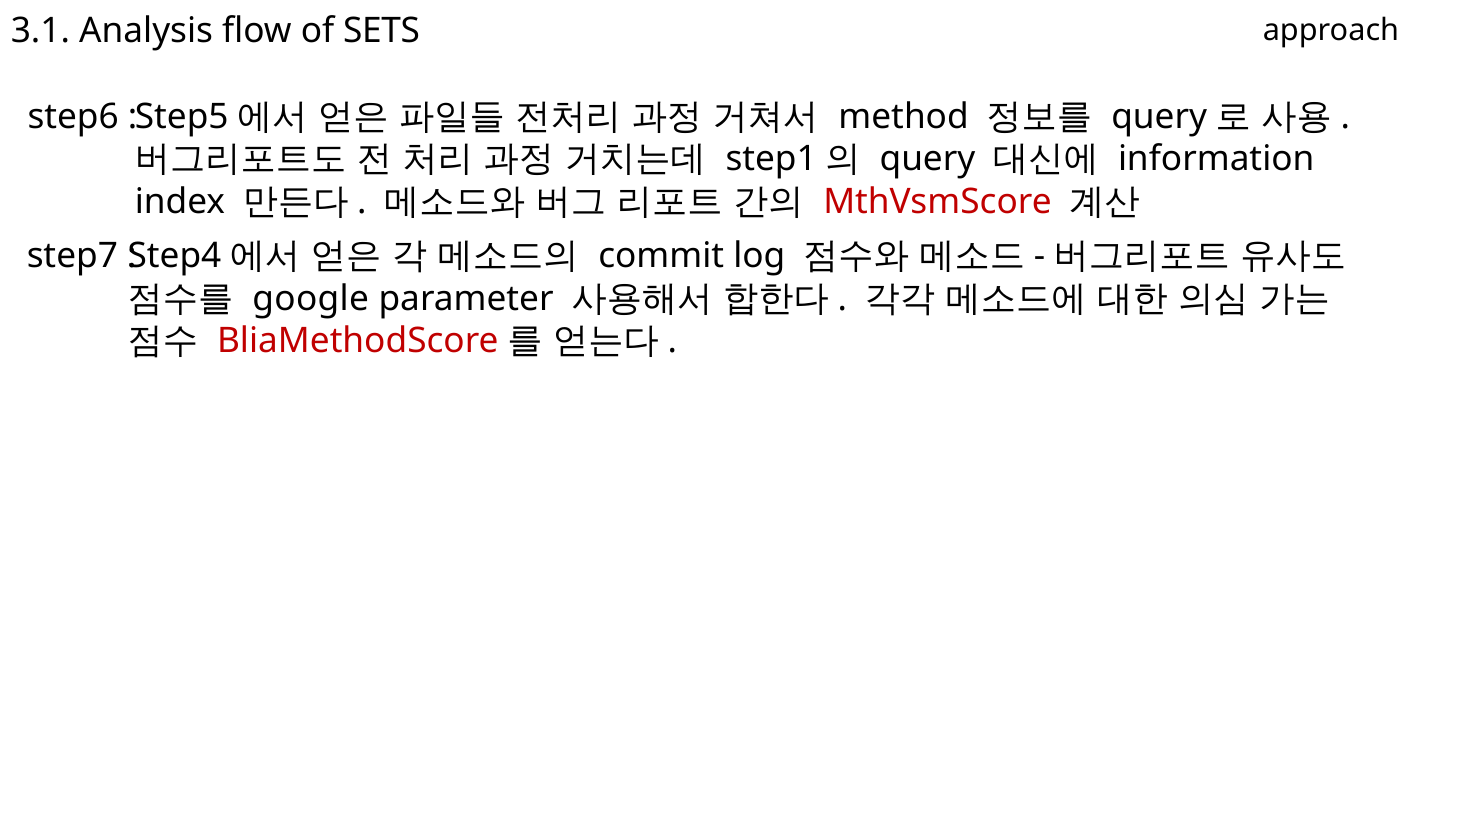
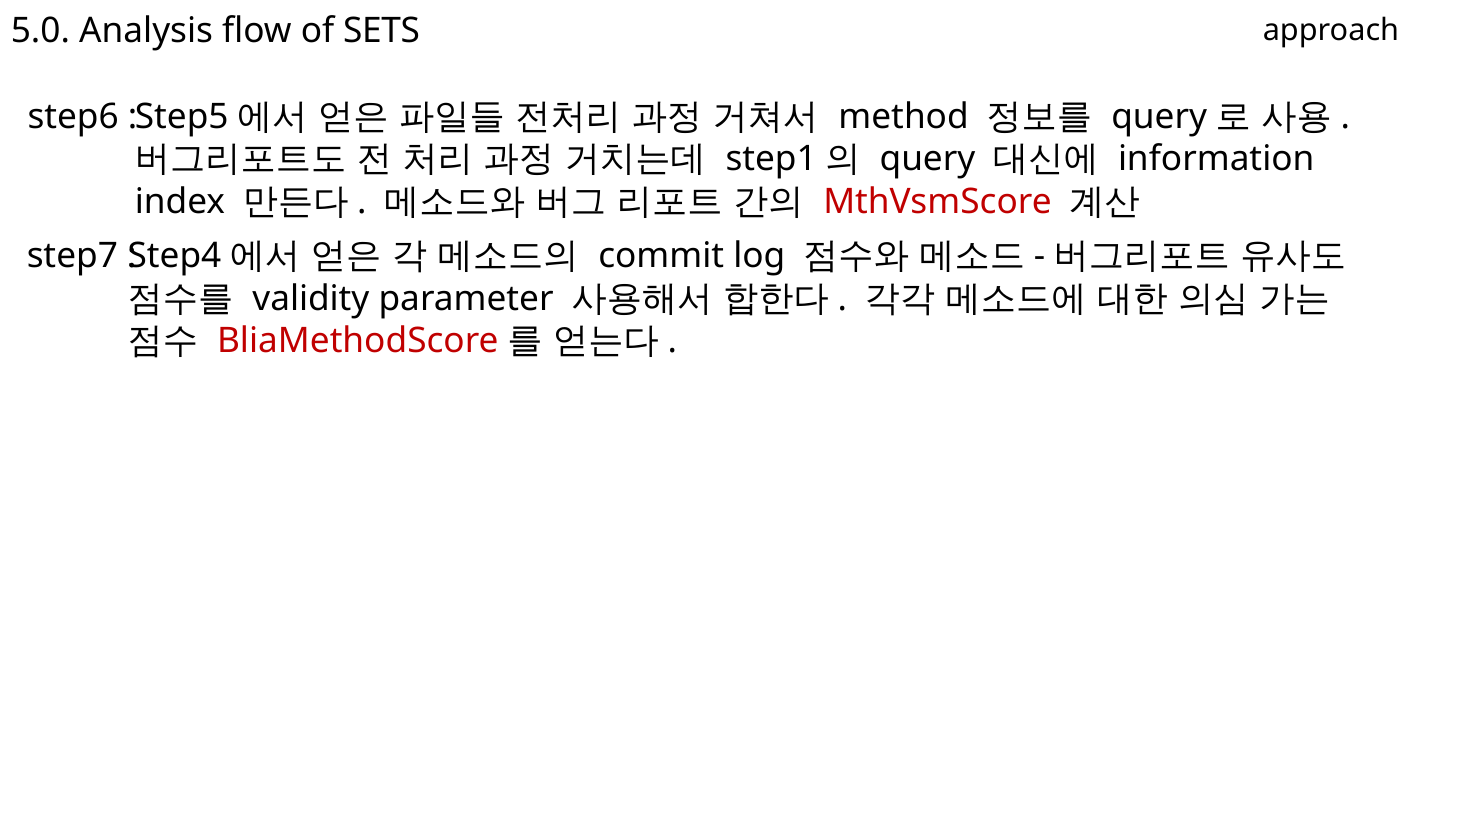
3.1: 3.1 -> 5.0 (40, 30)
google: google -> validity (311, 299)
